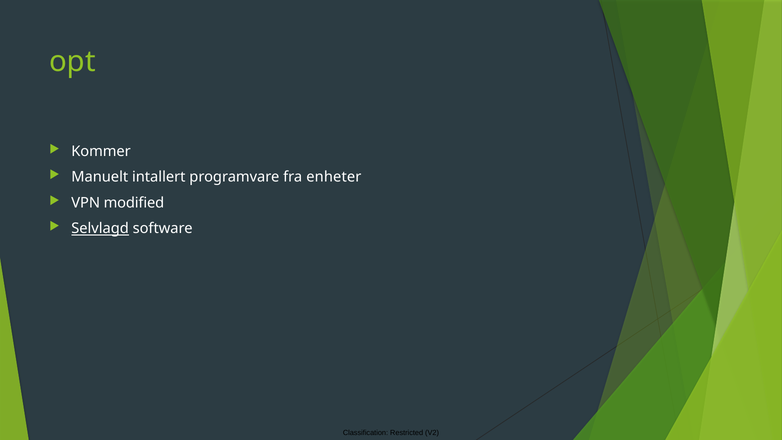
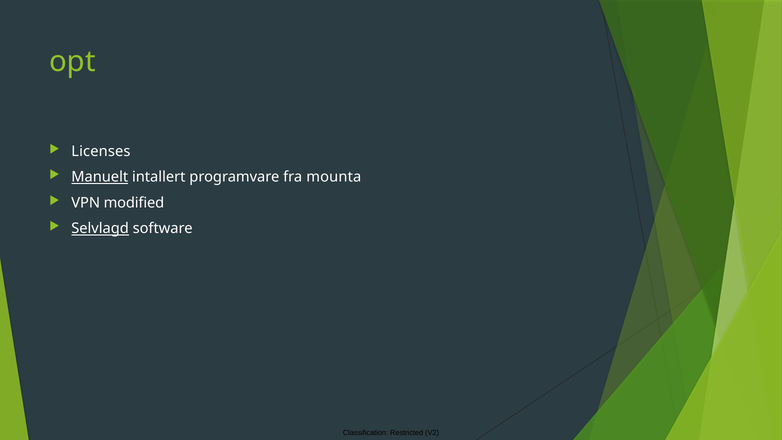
Kommer: Kommer -> Licenses (101, 151)
Manuelt underline: none -> present (100, 177)
enheter: enheter -> mounta (334, 177)
